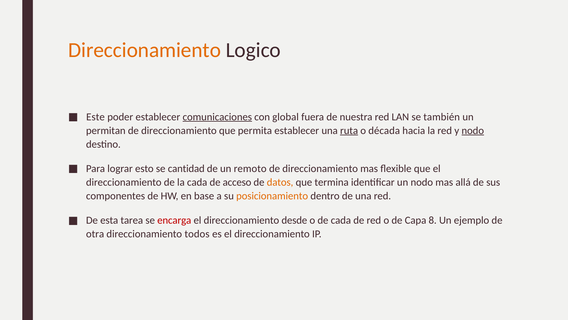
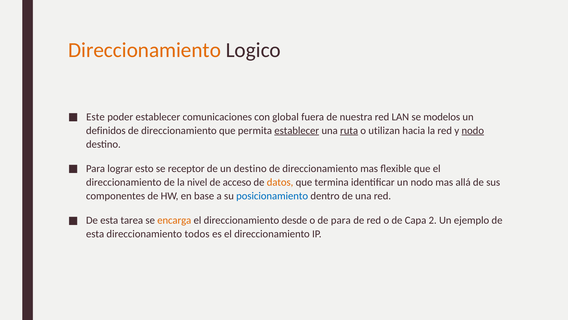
comunicaciones underline: present -> none (217, 117)
también: también -> modelos (442, 117)
permitan: permitan -> definidos (106, 130)
establecer underline: none -> present (297, 130)
década: década -> utilizan (384, 130)
cantidad: cantidad -> receptor (186, 168)
un remoto: remoto -> destino (250, 168)
la cada: cada -> nivel (197, 182)
posicionamiento colour: orange -> blue (272, 196)
encarga colour: red -> orange (174, 220)
de cada: cada -> para (341, 220)
8: 8 -> 2 (433, 220)
otra: otra -> esta (95, 234)
